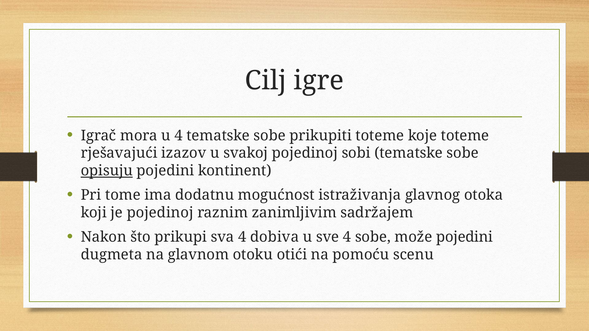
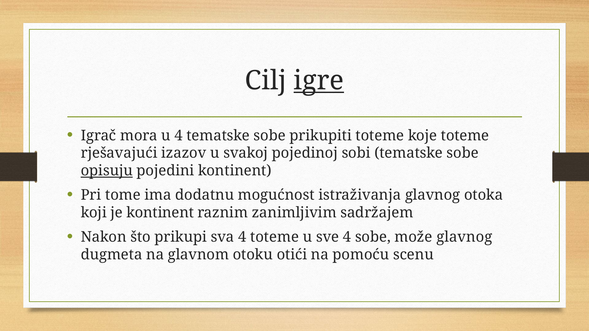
igre underline: none -> present (319, 81)
je pojedinoj: pojedinoj -> kontinent (160, 213)
4 dobiva: dobiva -> toteme (275, 237)
može pojedini: pojedini -> glavnog (464, 237)
